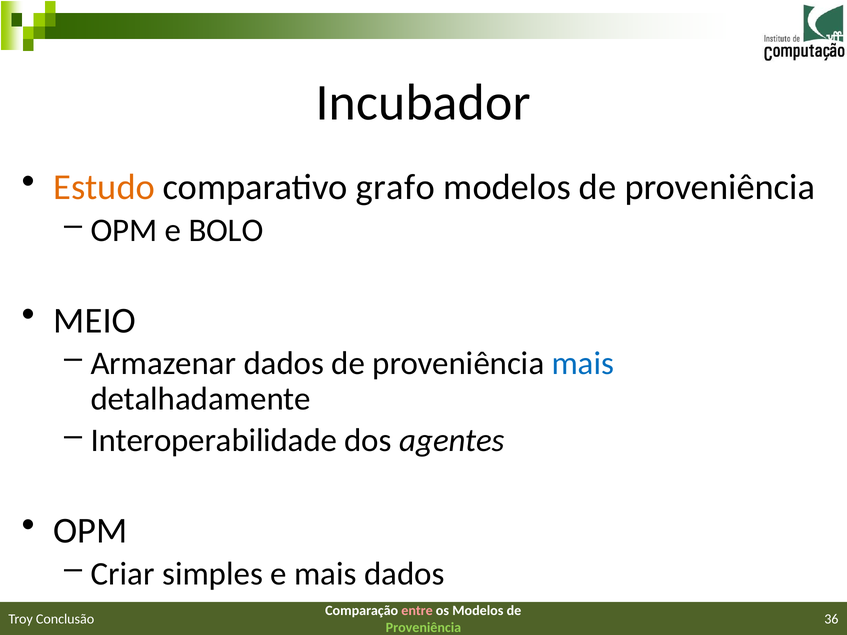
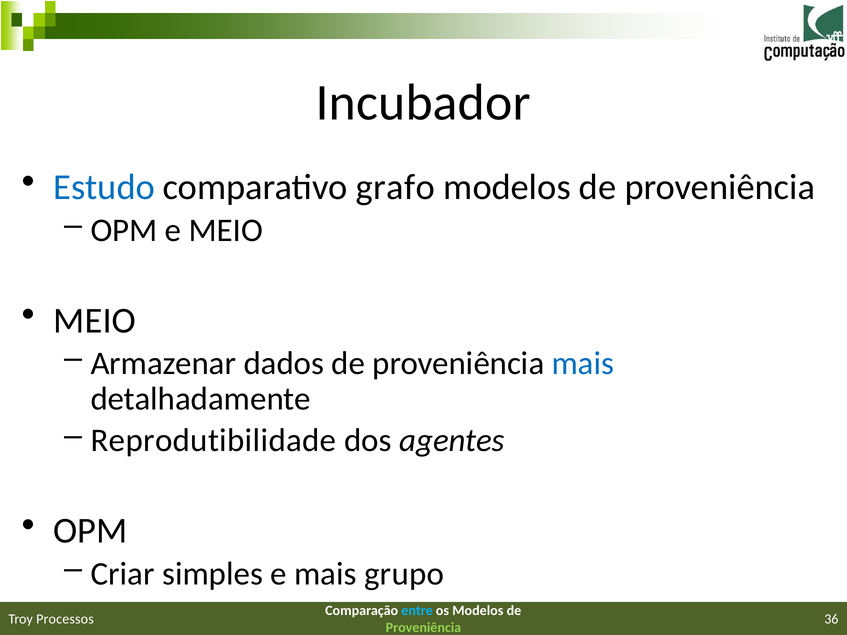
Estudo colour: orange -> blue (104, 187)
e BOLO: BOLO -> MEIO (226, 230)
Interoperabilidade: Interoperabilidade -> Reprodutibilidade (214, 441)
mais dados: dados -> grupo (404, 574)
entre colour: pink -> light blue (417, 611)
Conclusão: Conclusão -> Processos (65, 619)
